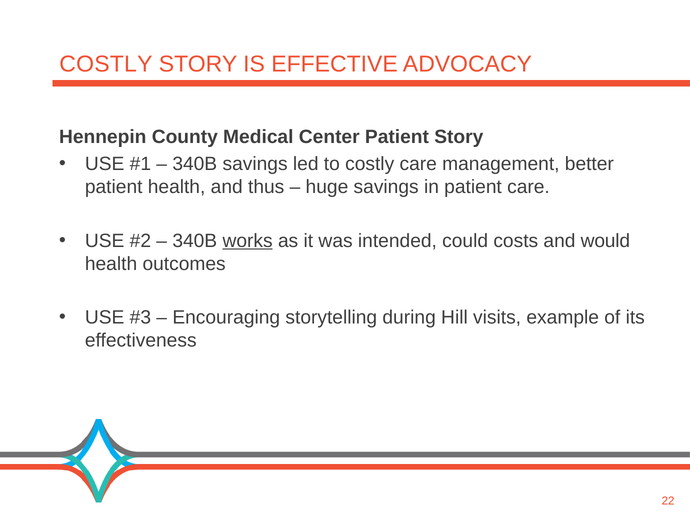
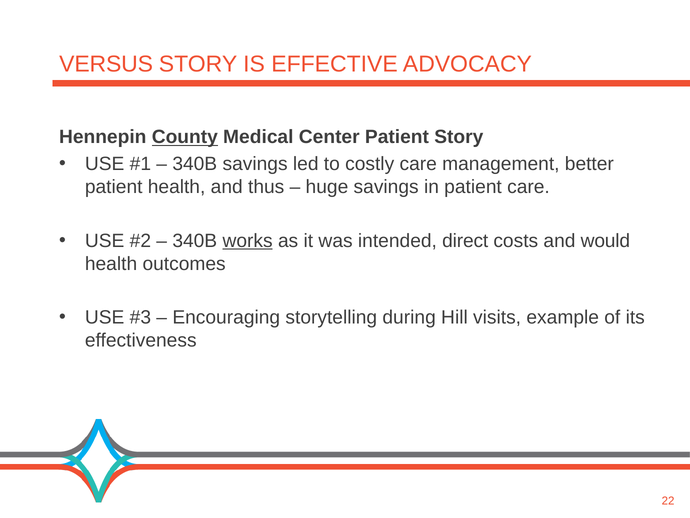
COSTLY: COSTLY -> VERSUS (106, 64)
County underline: none -> present (185, 137)
could: could -> direct (465, 241)
